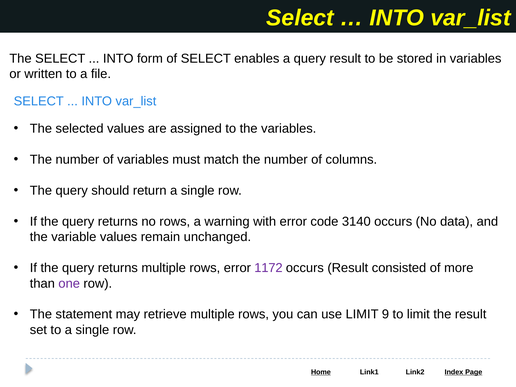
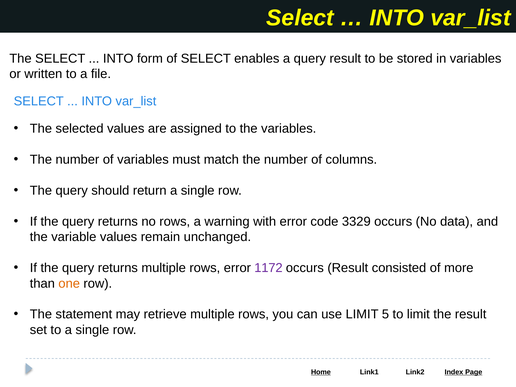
3140: 3140 -> 3329 (356, 222)
one colour: purple -> orange (69, 283)
9: 9 -> 5 (385, 314)
